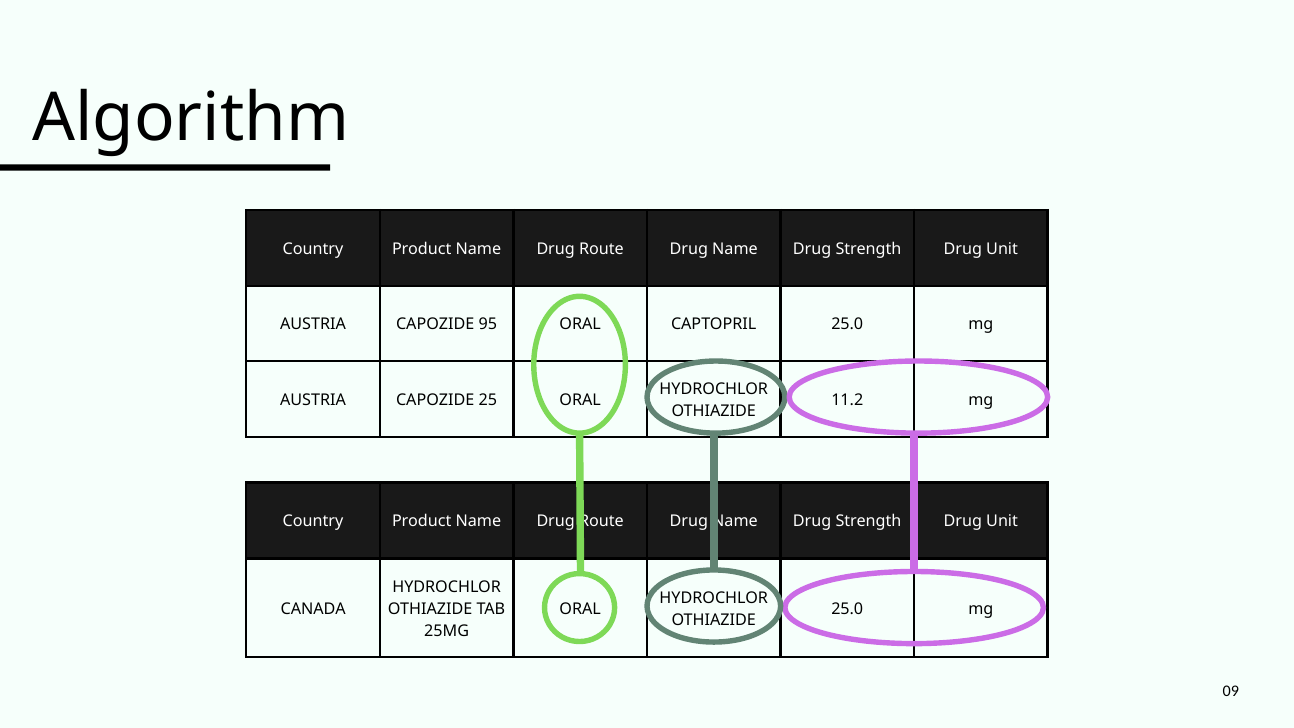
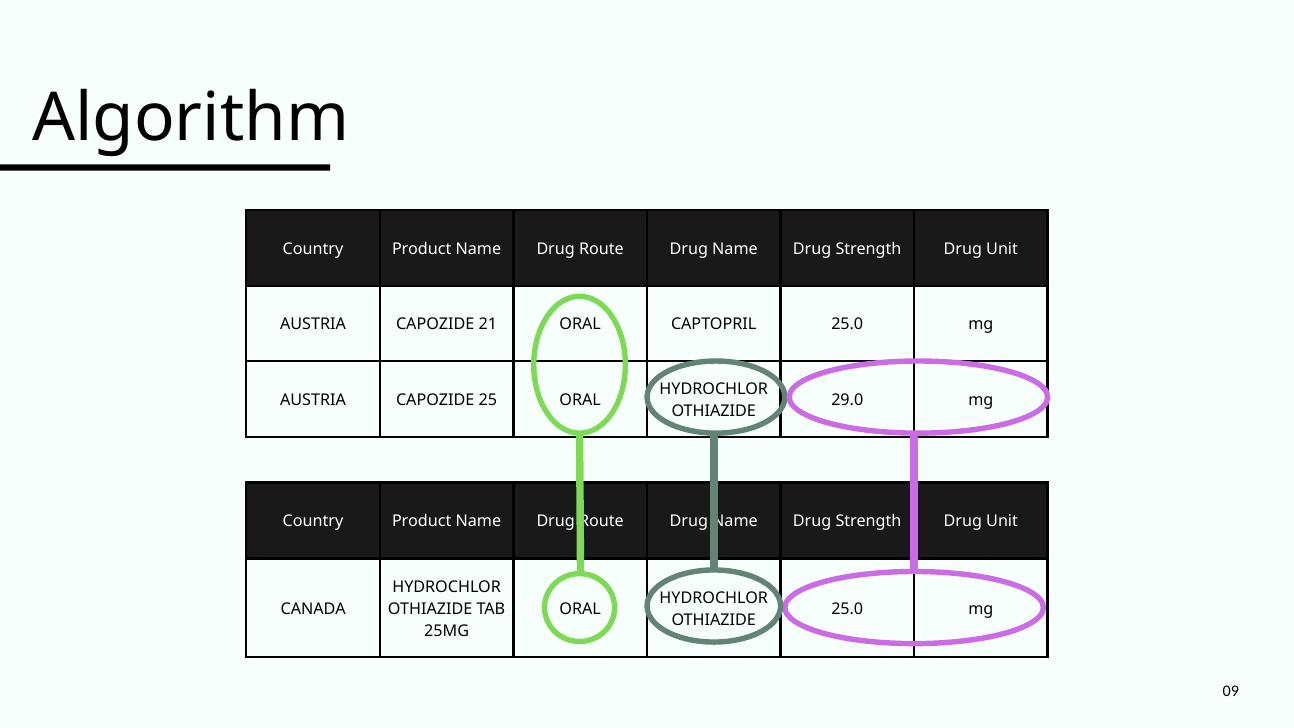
95: 95 -> 21 (488, 324)
11.2: 11.2 -> 29.0 (847, 400)
